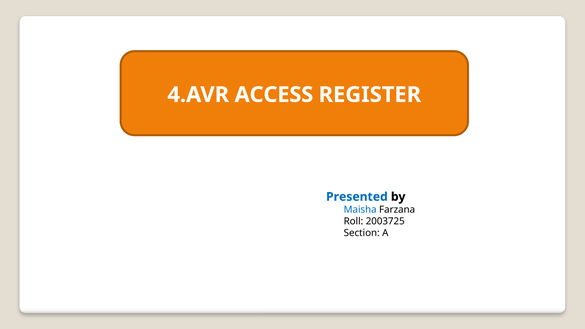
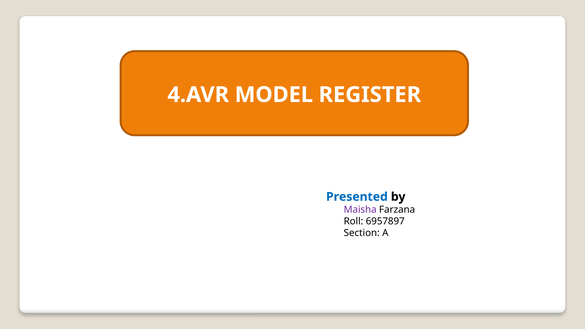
ACCESS: ACCESS -> MODEL (274, 95)
Maisha colour: blue -> purple (360, 210)
2003725: 2003725 -> 6957897 (385, 221)
